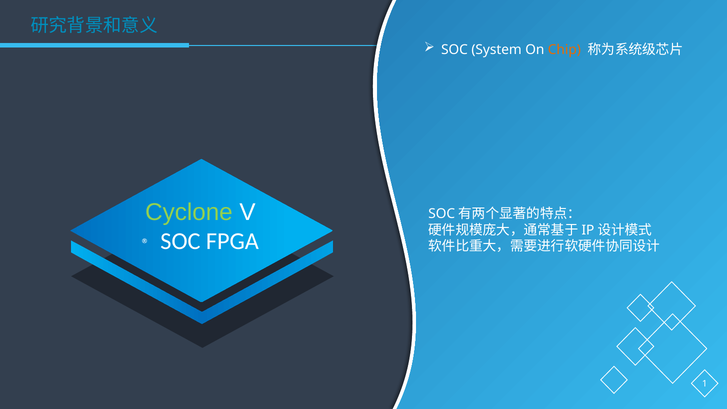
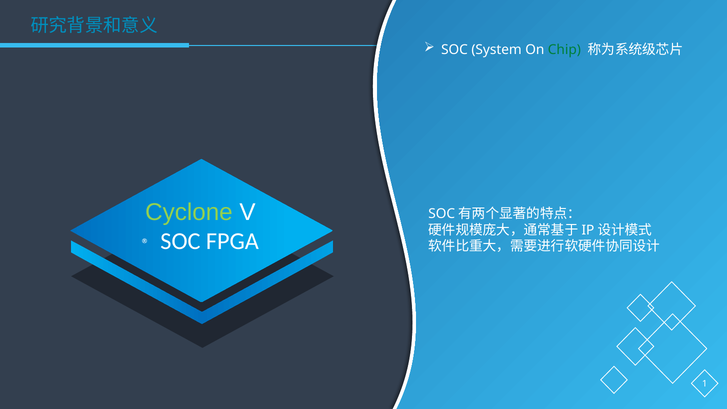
Chip colour: orange -> green (564, 50)
